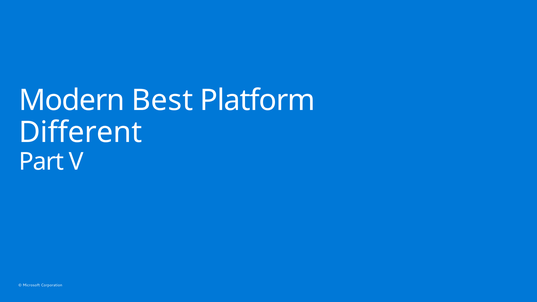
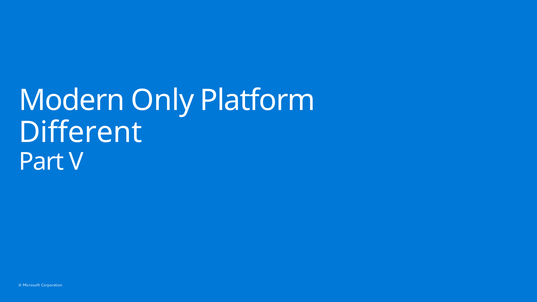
Best: Best -> Only (163, 101)
